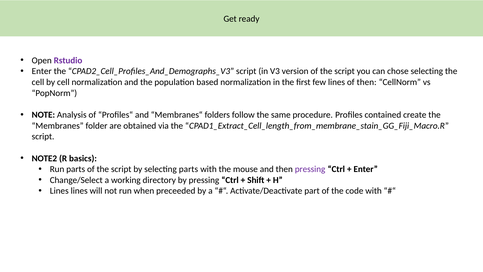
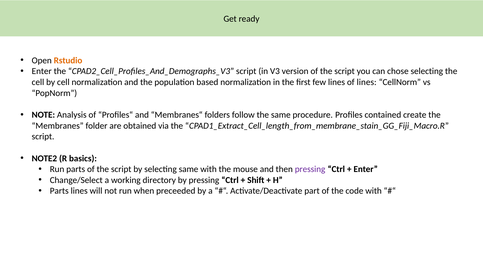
Rstudio colour: purple -> orange (68, 60)
of then: then -> lines (367, 82)
selecting parts: parts -> same (189, 169)
Lines: Lines -> Parts (59, 191)
